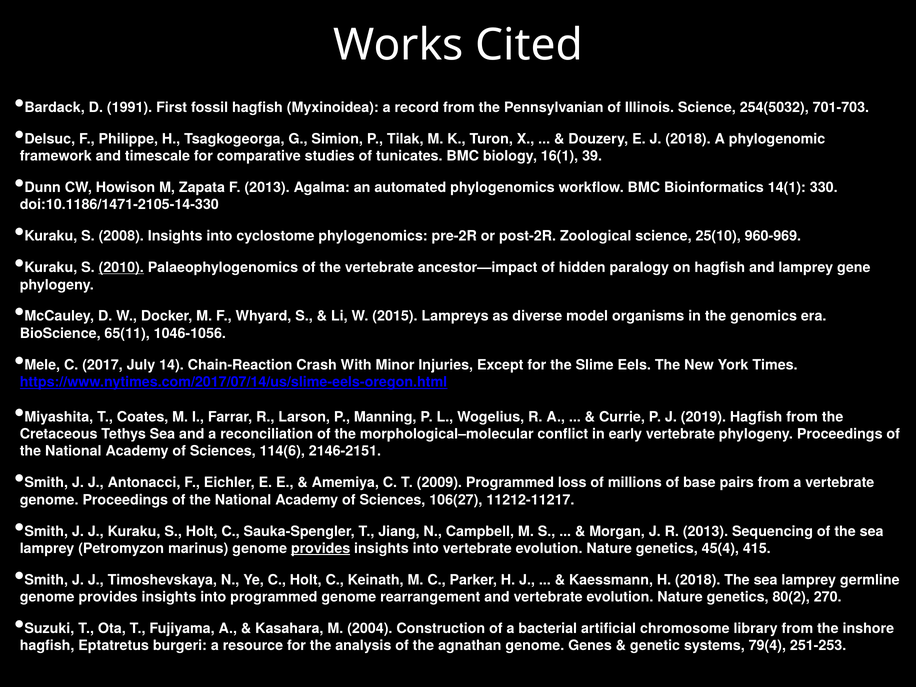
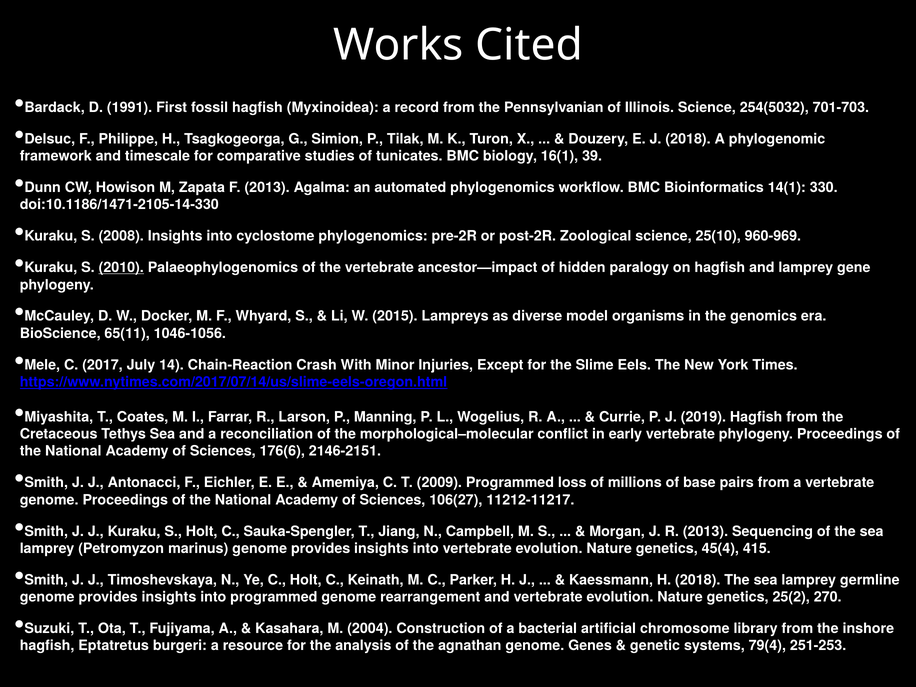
114(6: 114(6 -> 176(6 (282, 451)
provides underline: present -> none (321, 548)
80(2: 80(2 -> 25(2 (791, 597)
